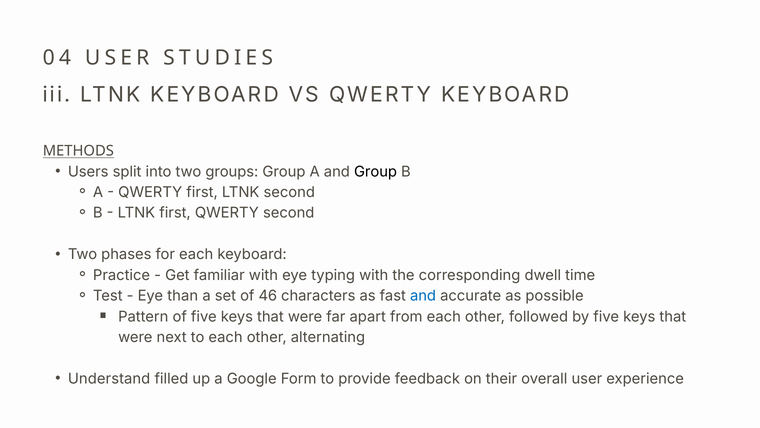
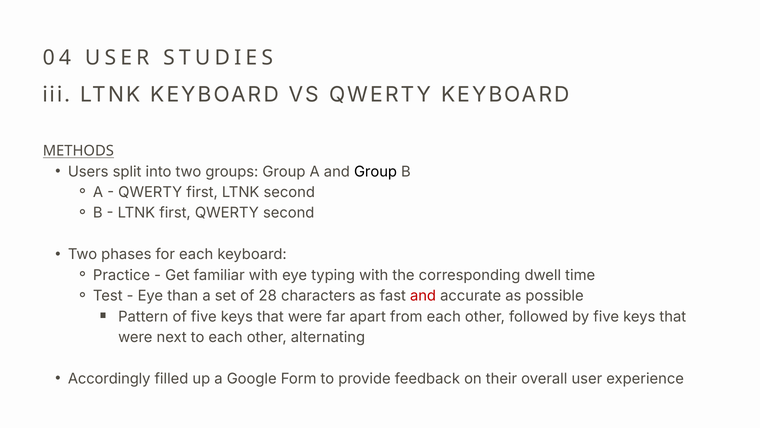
46: 46 -> 28 (268, 296)
and colour: blue -> red (423, 296)
Understand: Understand -> Accordingly (109, 378)
